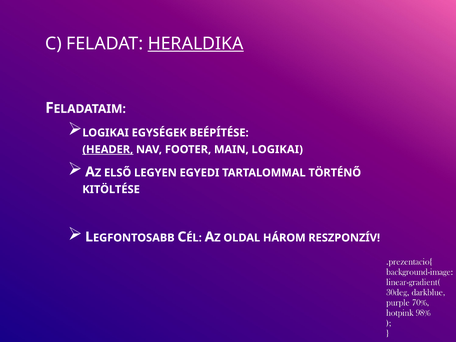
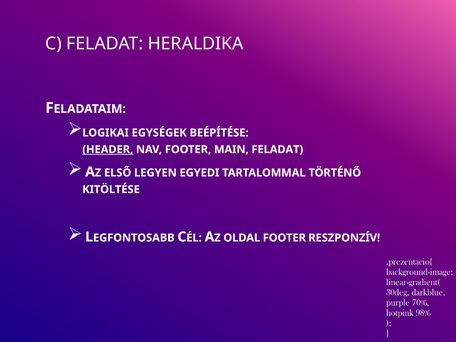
HERALDIKA underline: present -> none (196, 44)
MAIN LOGIKAI: LOGIKAI -> FELADAT (277, 149)
OLDAL HÁROM: HÁROM -> FOOTER (284, 238)
